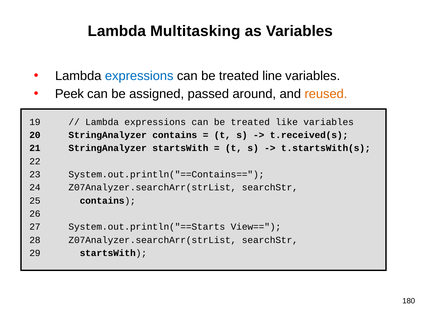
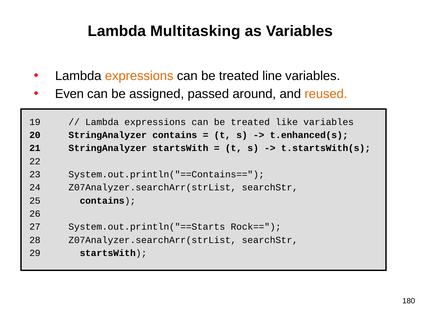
expressions colour: blue -> orange (139, 76)
Peek: Peek -> Even (69, 94)
t.received(s: t.received(s -> t.enhanced(s (309, 135)
View==: View== -> Rock== (256, 227)
